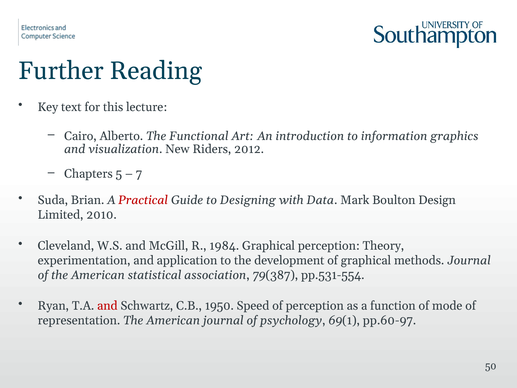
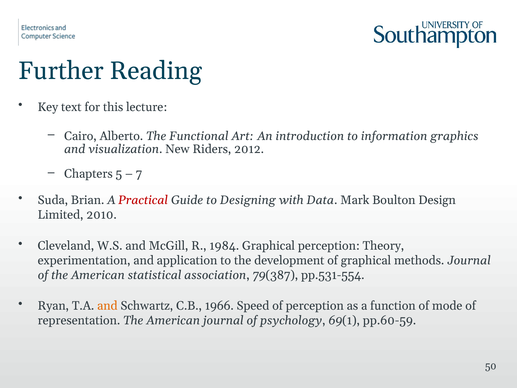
and colour: red -> orange (107, 306)
1950: 1950 -> 1966 (219, 306)
pp.60-97: pp.60-97 -> pp.60-59 (390, 320)
